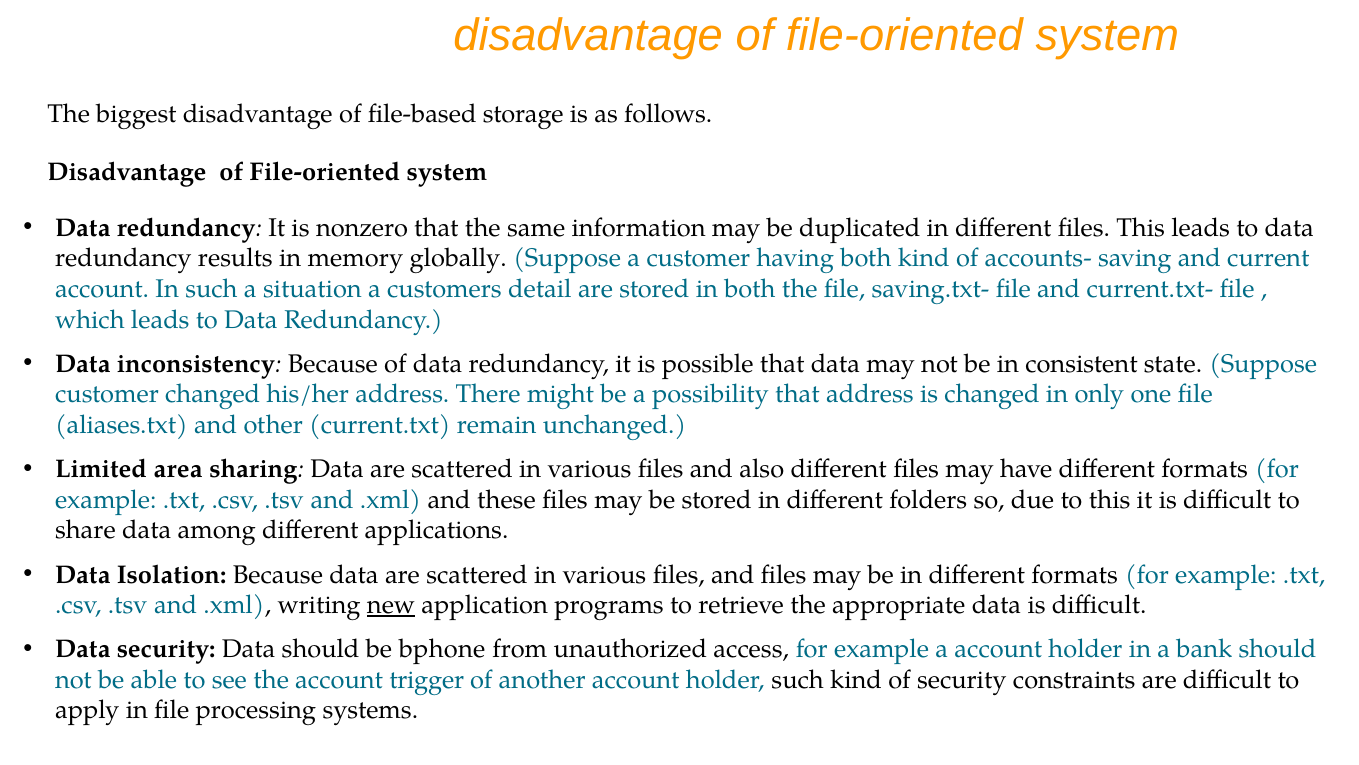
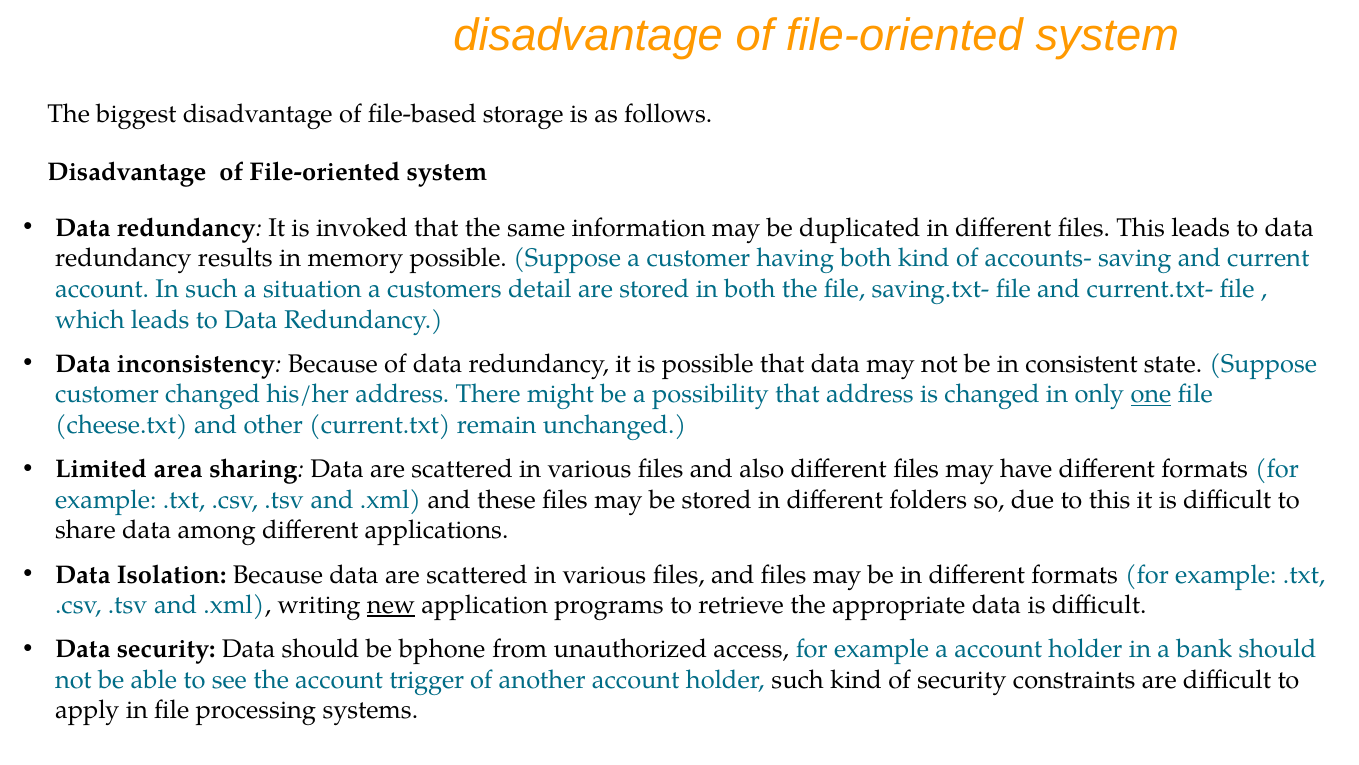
nonzero: nonzero -> invoked (362, 228)
memory globally: globally -> possible (458, 258)
one underline: none -> present (1151, 394)
aliases.txt: aliases.txt -> cheese.txt (121, 425)
